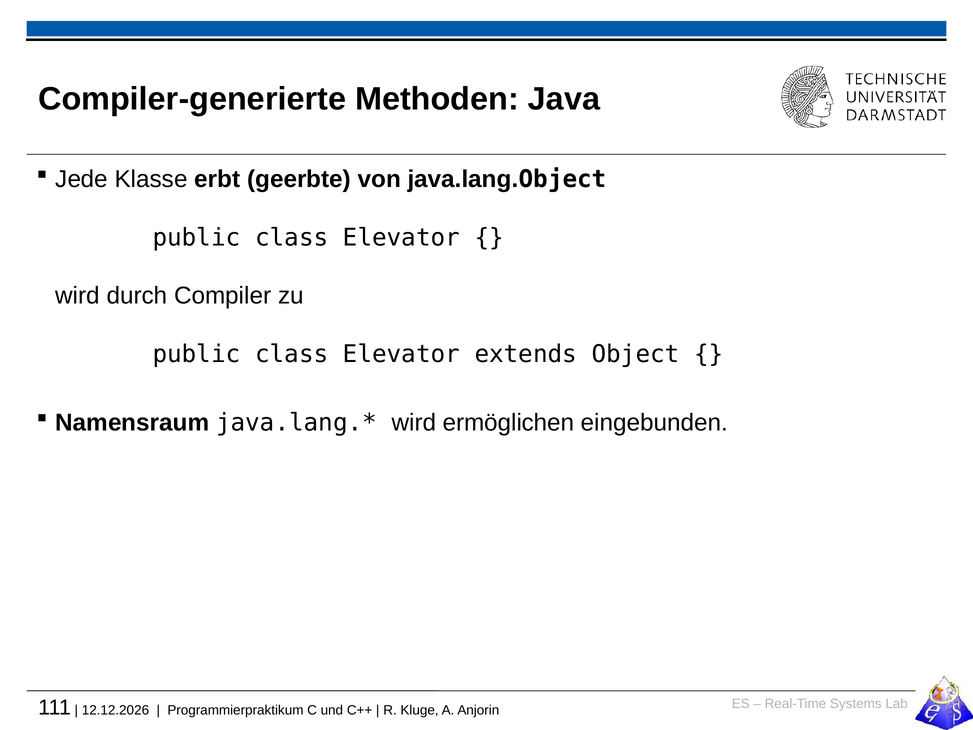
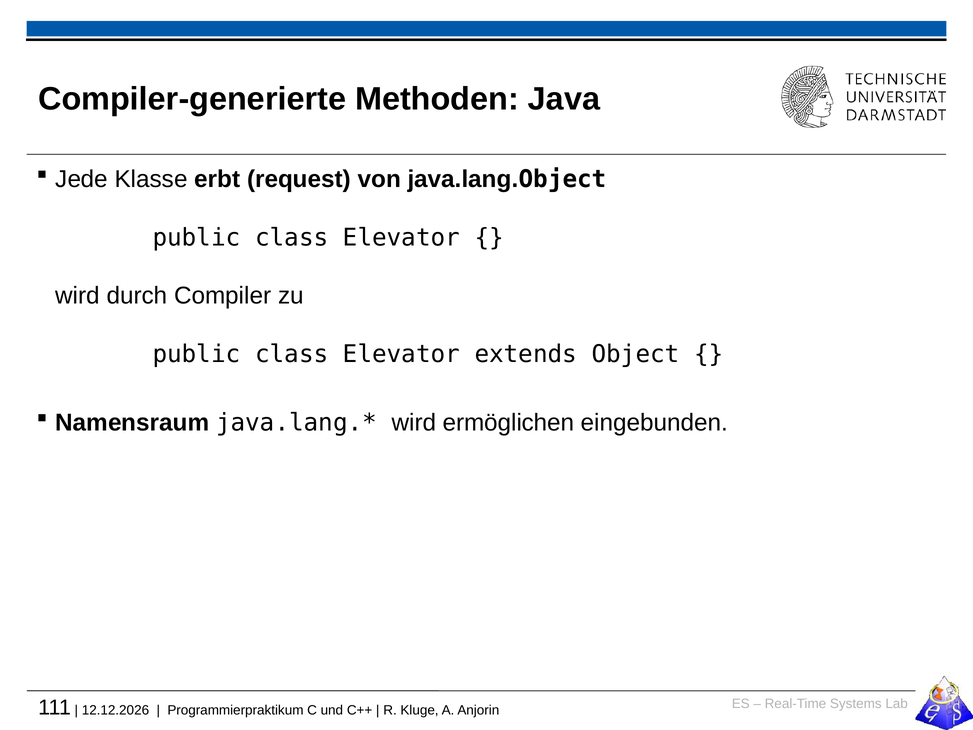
geerbte: geerbte -> request (299, 179)
